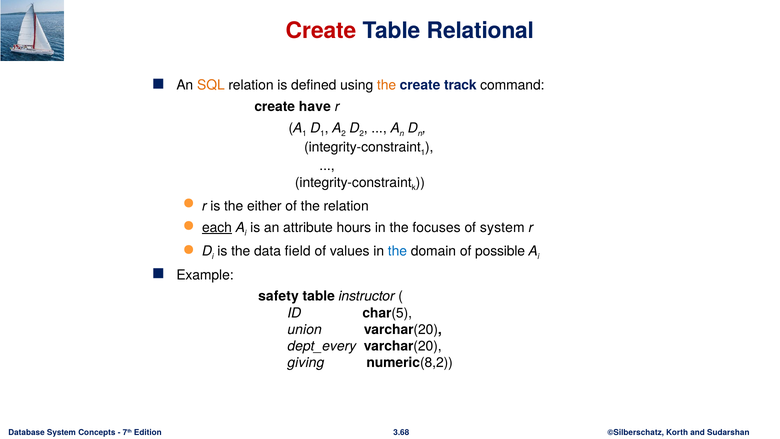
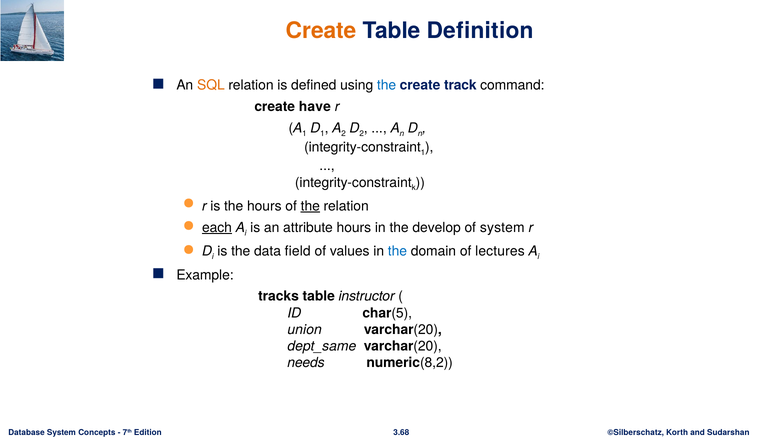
Create colour: red -> orange (321, 31)
Relational: Relational -> Definition (480, 31)
the colour: orange -> blue (387, 85)
the either: either -> hours (264, 206)
the underline: none -> present (310, 206)
focuses: focuses -> develop (437, 227)
possible: possible -> lectures (500, 251)
safety: safety -> tracks (279, 296)
dept_every: dept_every -> dept_same (322, 346)
giving: giving -> needs (306, 363)
